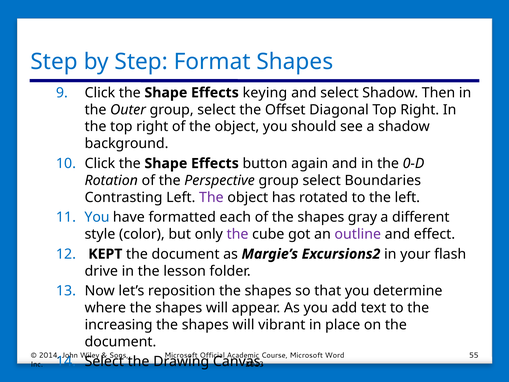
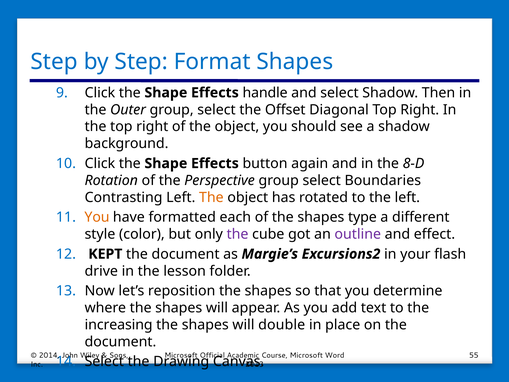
keying: keying -> handle (265, 93)
0-D: 0-D -> 8-D (414, 163)
The colour: purple -> orange (211, 197)
You colour: blue -> orange (97, 217)
gray: gray -> type (362, 217)
vibrant: vibrant -> double (282, 325)
